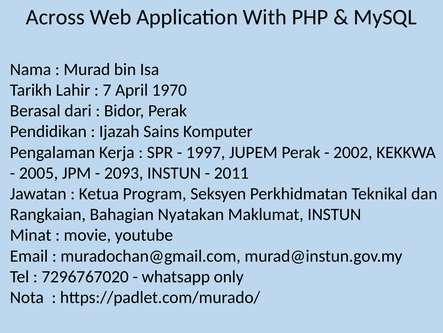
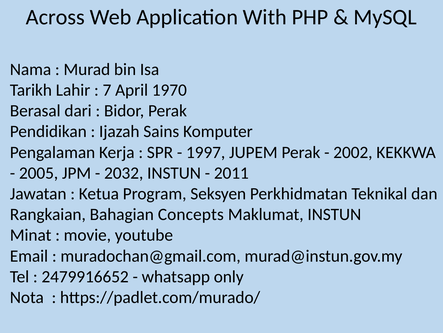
2093: 2093 -> 2032 (124, 173)
Nyatakan: Nyatakan -> Concepts (191, 214)
7296767020: 7296767020 -> 2479916652 (85, 276)
